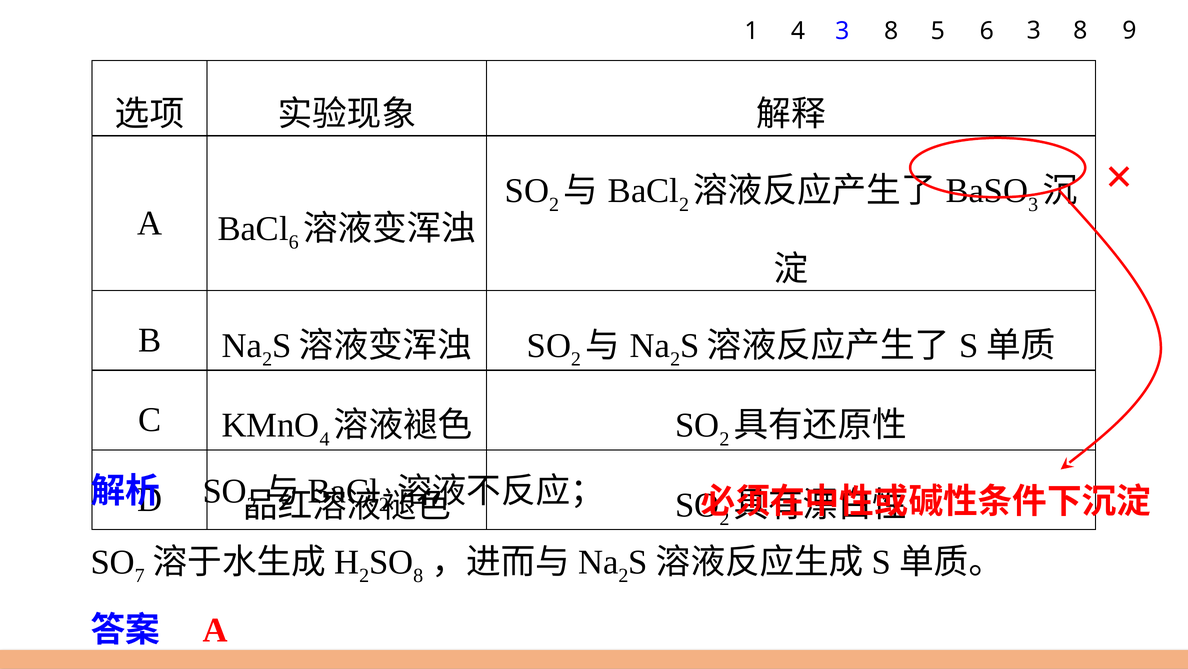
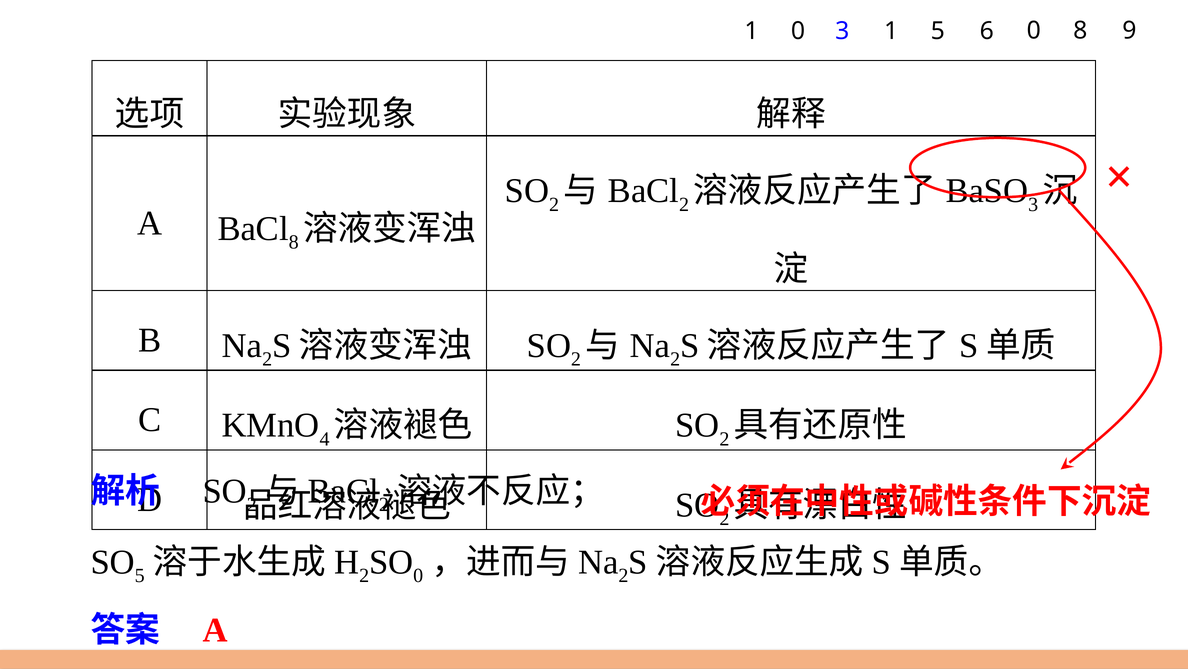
1 4: 4 -> 0 (798, 31)
8: 8 -> 1 (891, 31)
6 3: 3 -> 0 (1034, 30)
6: 6 -> 8 (294, 242)
7: 7 -> 5 (140, 575)
8: 8 -> 0 (418, 575)
